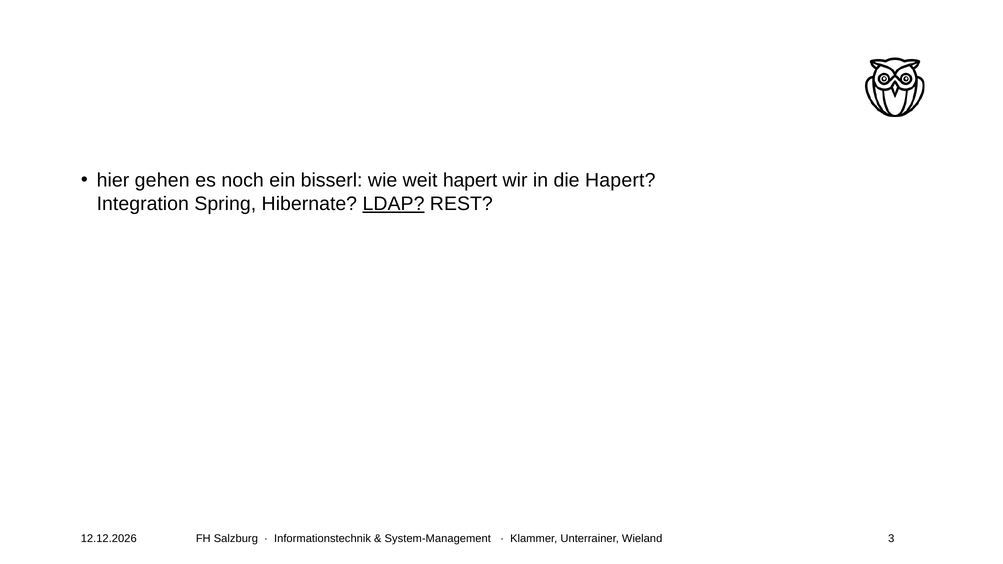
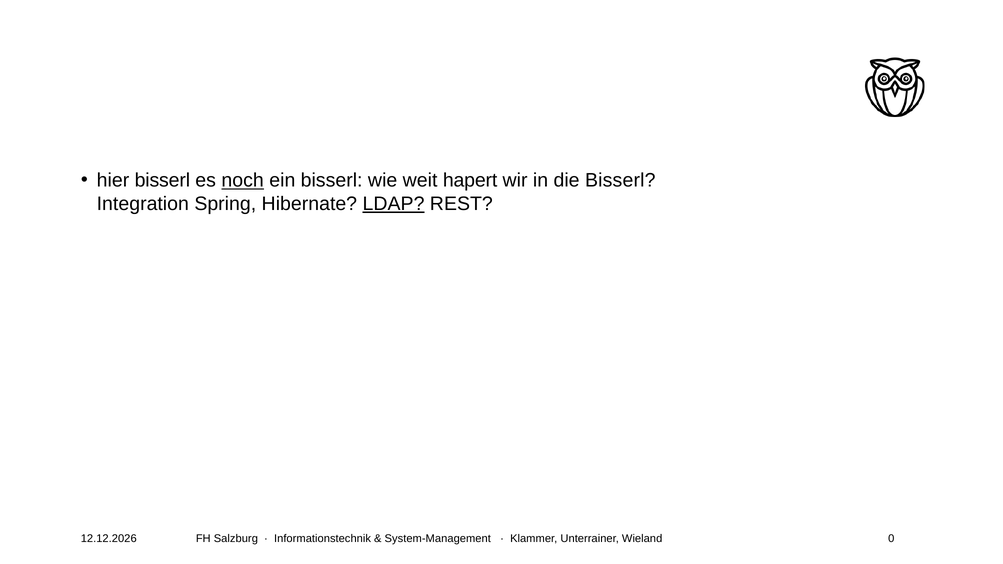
hier gehen: gehen -> bisserl (162, 181)
noch underline: none -> present (243, 181)
die Hapert: Hapert -> Bisserl (620, 181)
3: 3 -> 0 (891, 539)
